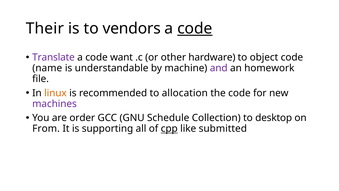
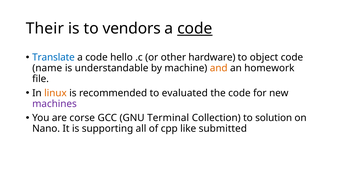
Translate colour: purple -> blue (53, 57)
want: want -> hello (122, 57)
and colour: purple -> orange (219, 68)
allocation: allocation -> evaluated (185, 93)
order: order -> corse (82, 118)
Schedule: Schedule -> Terminal (168, 118)
desktop: desktop -> solution (274, 118)
From: From -> Nano (46, 128)
cpp underline: present -> none (169, 128)
